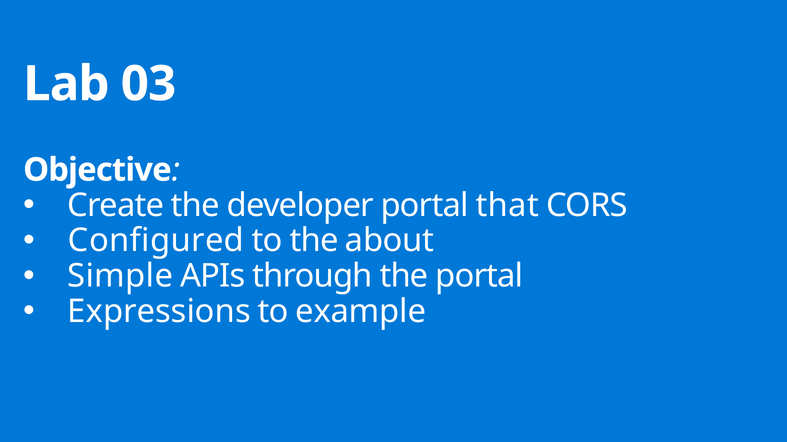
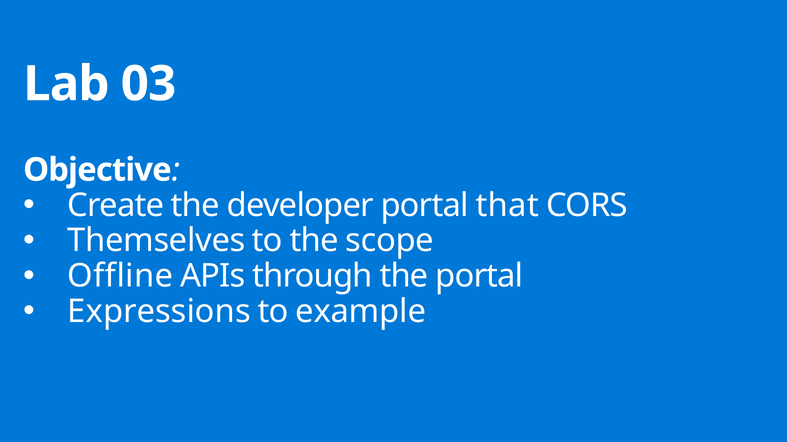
Configured: Configured -> Themselves (156, 241)
about: about -> scope (390, 241)
Simple: Simple -> Offline (120, 276)
